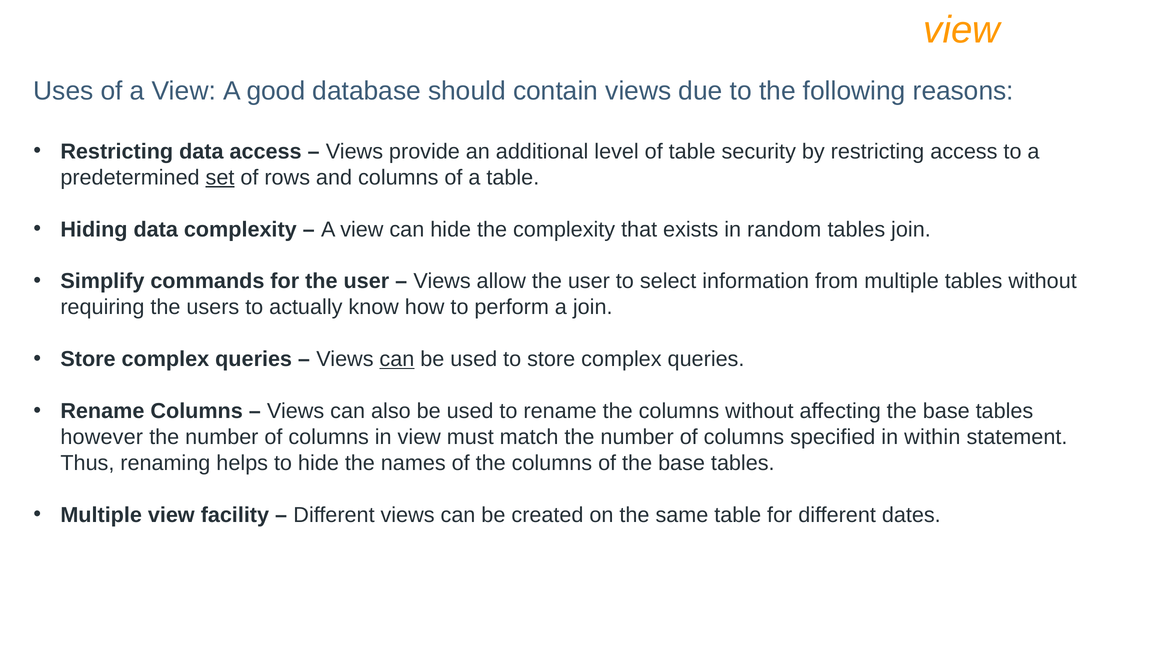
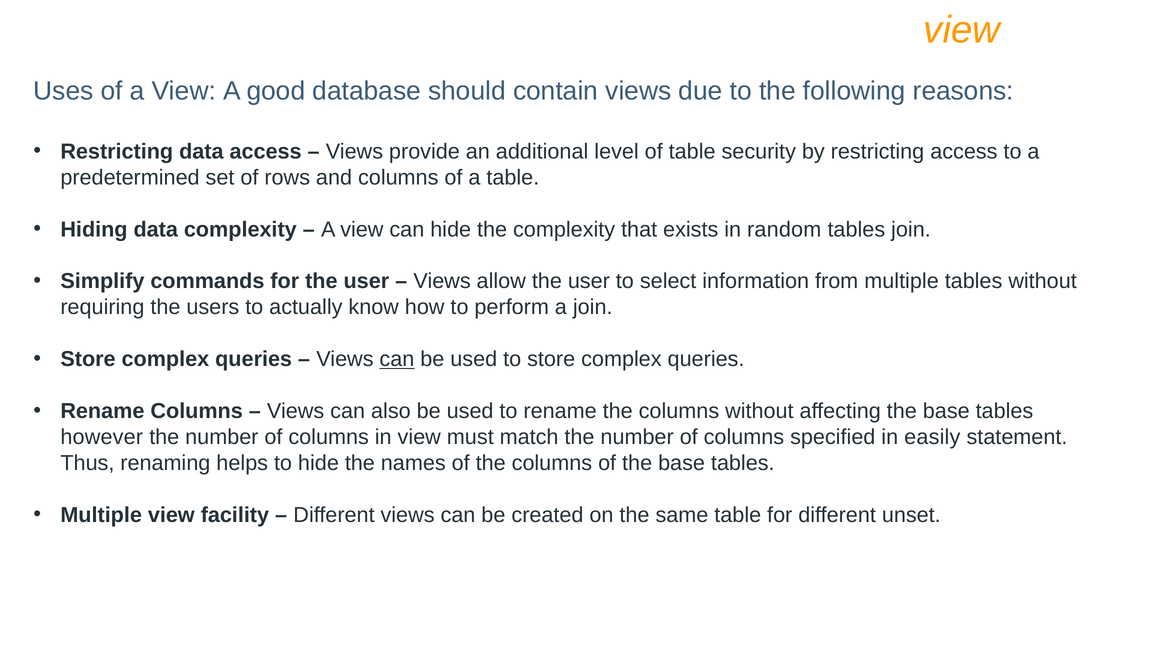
set underline: present -> none (220, 177)
within: within -> easily (932, 437)
dates: dates -> unset (911, 515)
